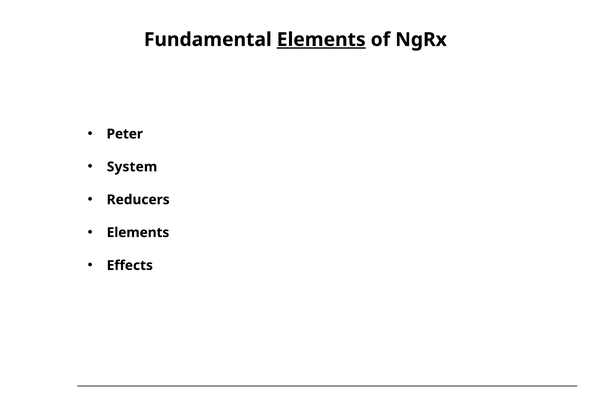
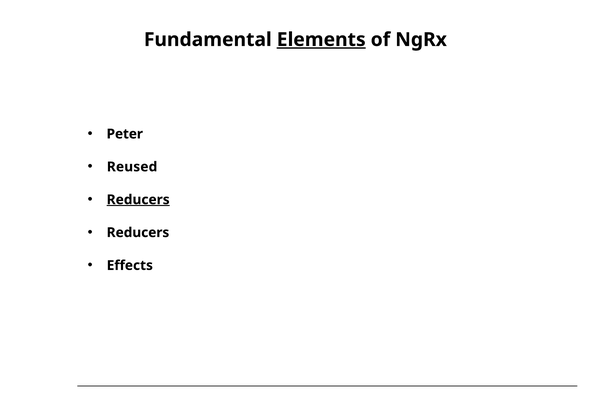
System: System -> Reused (132, 167)
Reducers underline: none -> present (138, 200)
Elements: Elements -> Reducers (138, 233)
